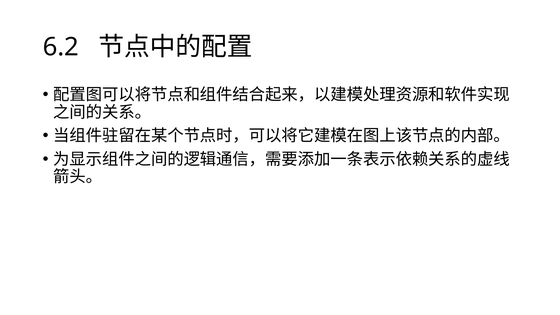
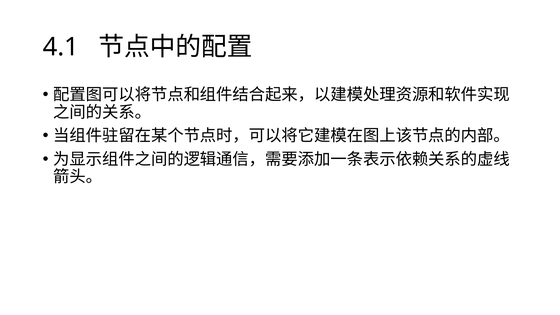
6.2: 6.2 -> 4.1 (61, 47)
